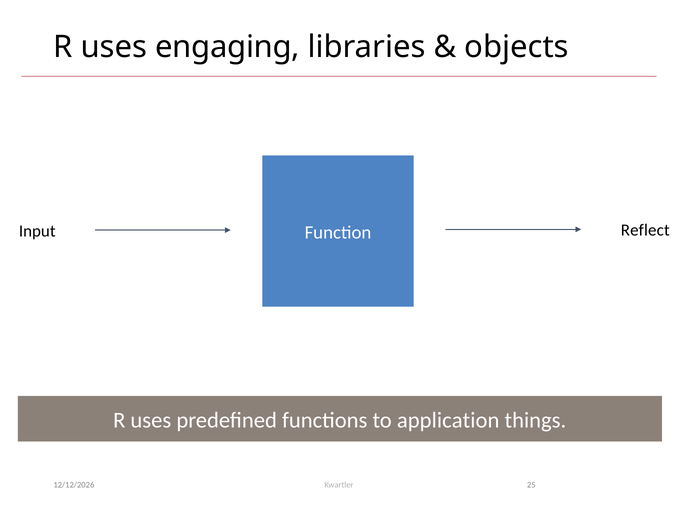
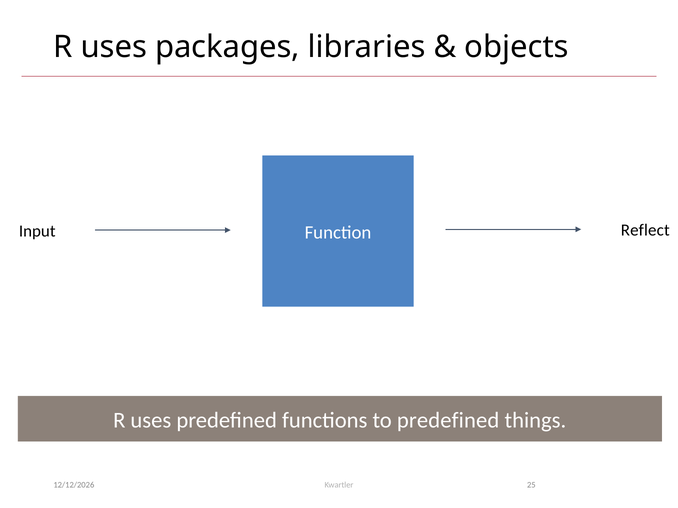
engaging: engaging -> packages (227, 47)
to application: application -> predefined (448, 421)
